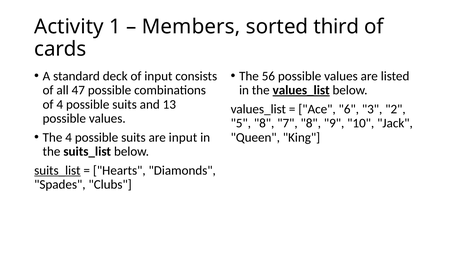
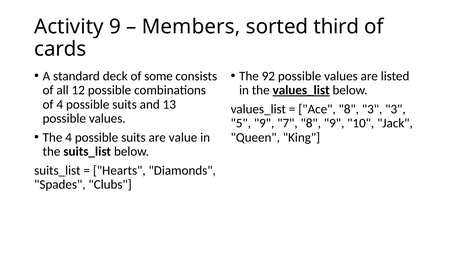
Activity 1: 1 -> 9 (115, 27)
of input: input -> some (158, 76)
56: 56 -> 92 (268, 76)
47: 47 -> 12 (78, 90)
Ace 6: 6 -> 8 (349, 109)
3 2: 2 -> 3 (395, 109)
5 8: 8 -> 9 (264, 123)
are input: input -> value (183, 137)
suits_list underline: present -> none (57, 170)
